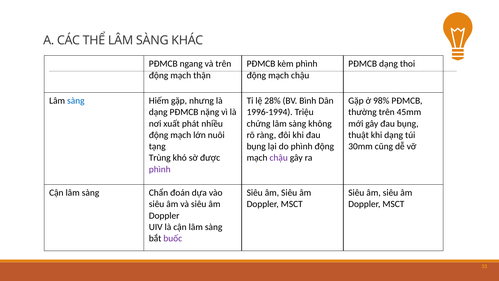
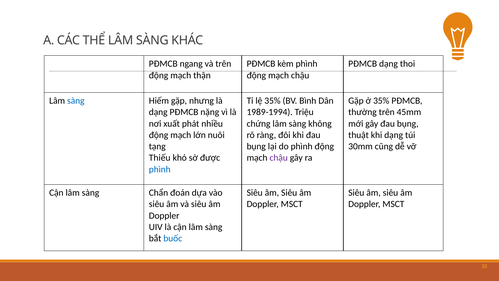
lệ 28%: 28% -> 35% (272, 101)
ở 98%: 98% -> 35% (381, 101)
1996-1994: 1996-1994 -> 1989-1994 (270, 112)
Trùng: Trùng -> Thiếu (160, 158)
phình colour: purple -> blue (160, 169)
buốc colour: purple -> blue (173, 238)
